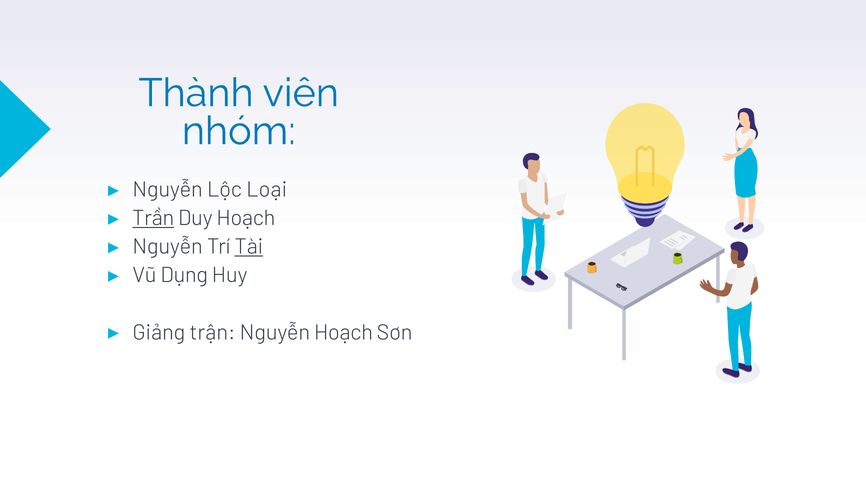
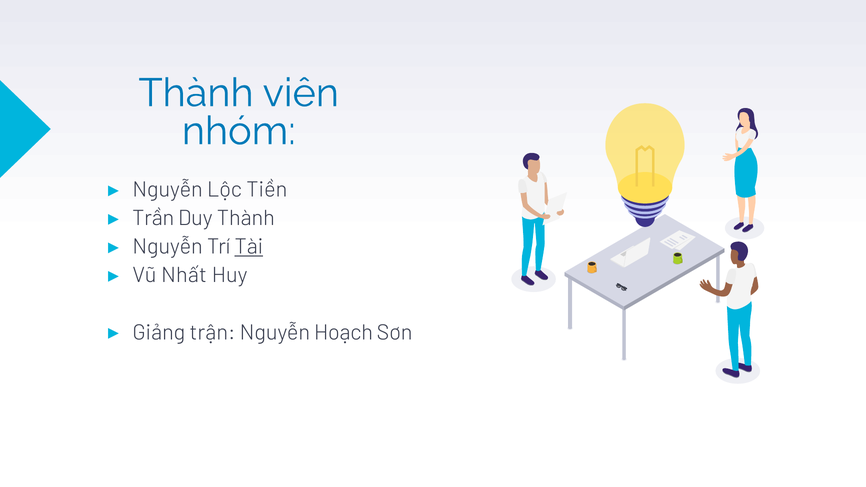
Loại: Loại -> Tiền (267, 190)
Trần underline: present -> none (153, 218)
Duy Hoạch: Hoạch -> Thành (246, 218)
Dụng: Dụng -> Nhất (184, 275)
